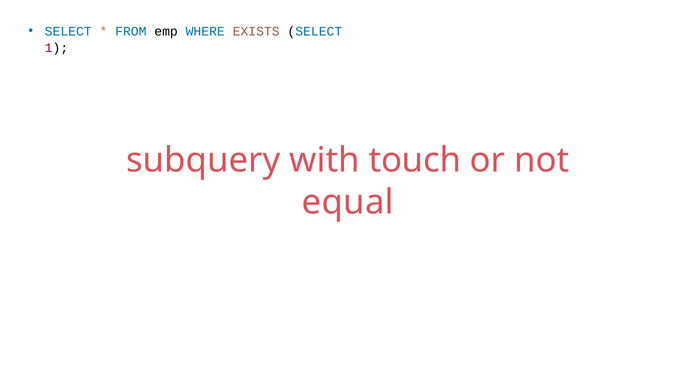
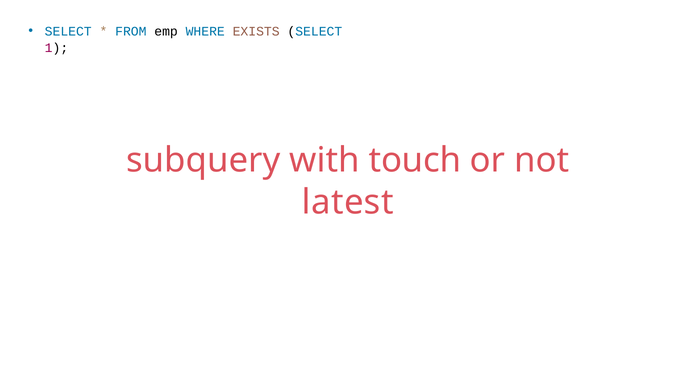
equal: equal -> latest (348, 202)
